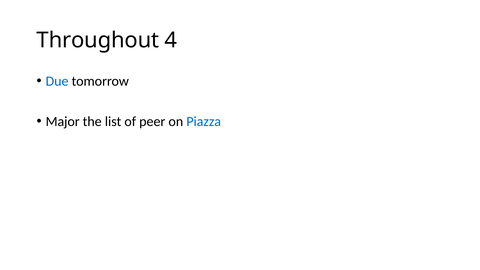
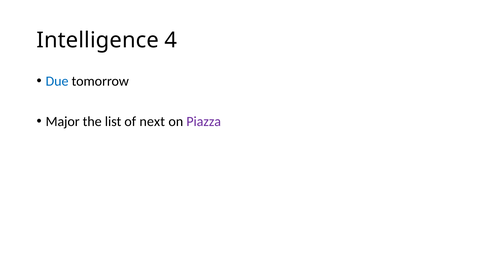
Throughout: Throughout -> Intelligence (98, 40)
peer: peer -> next (152, 121)
Piazza colour: blue -> purple (204, 121)
